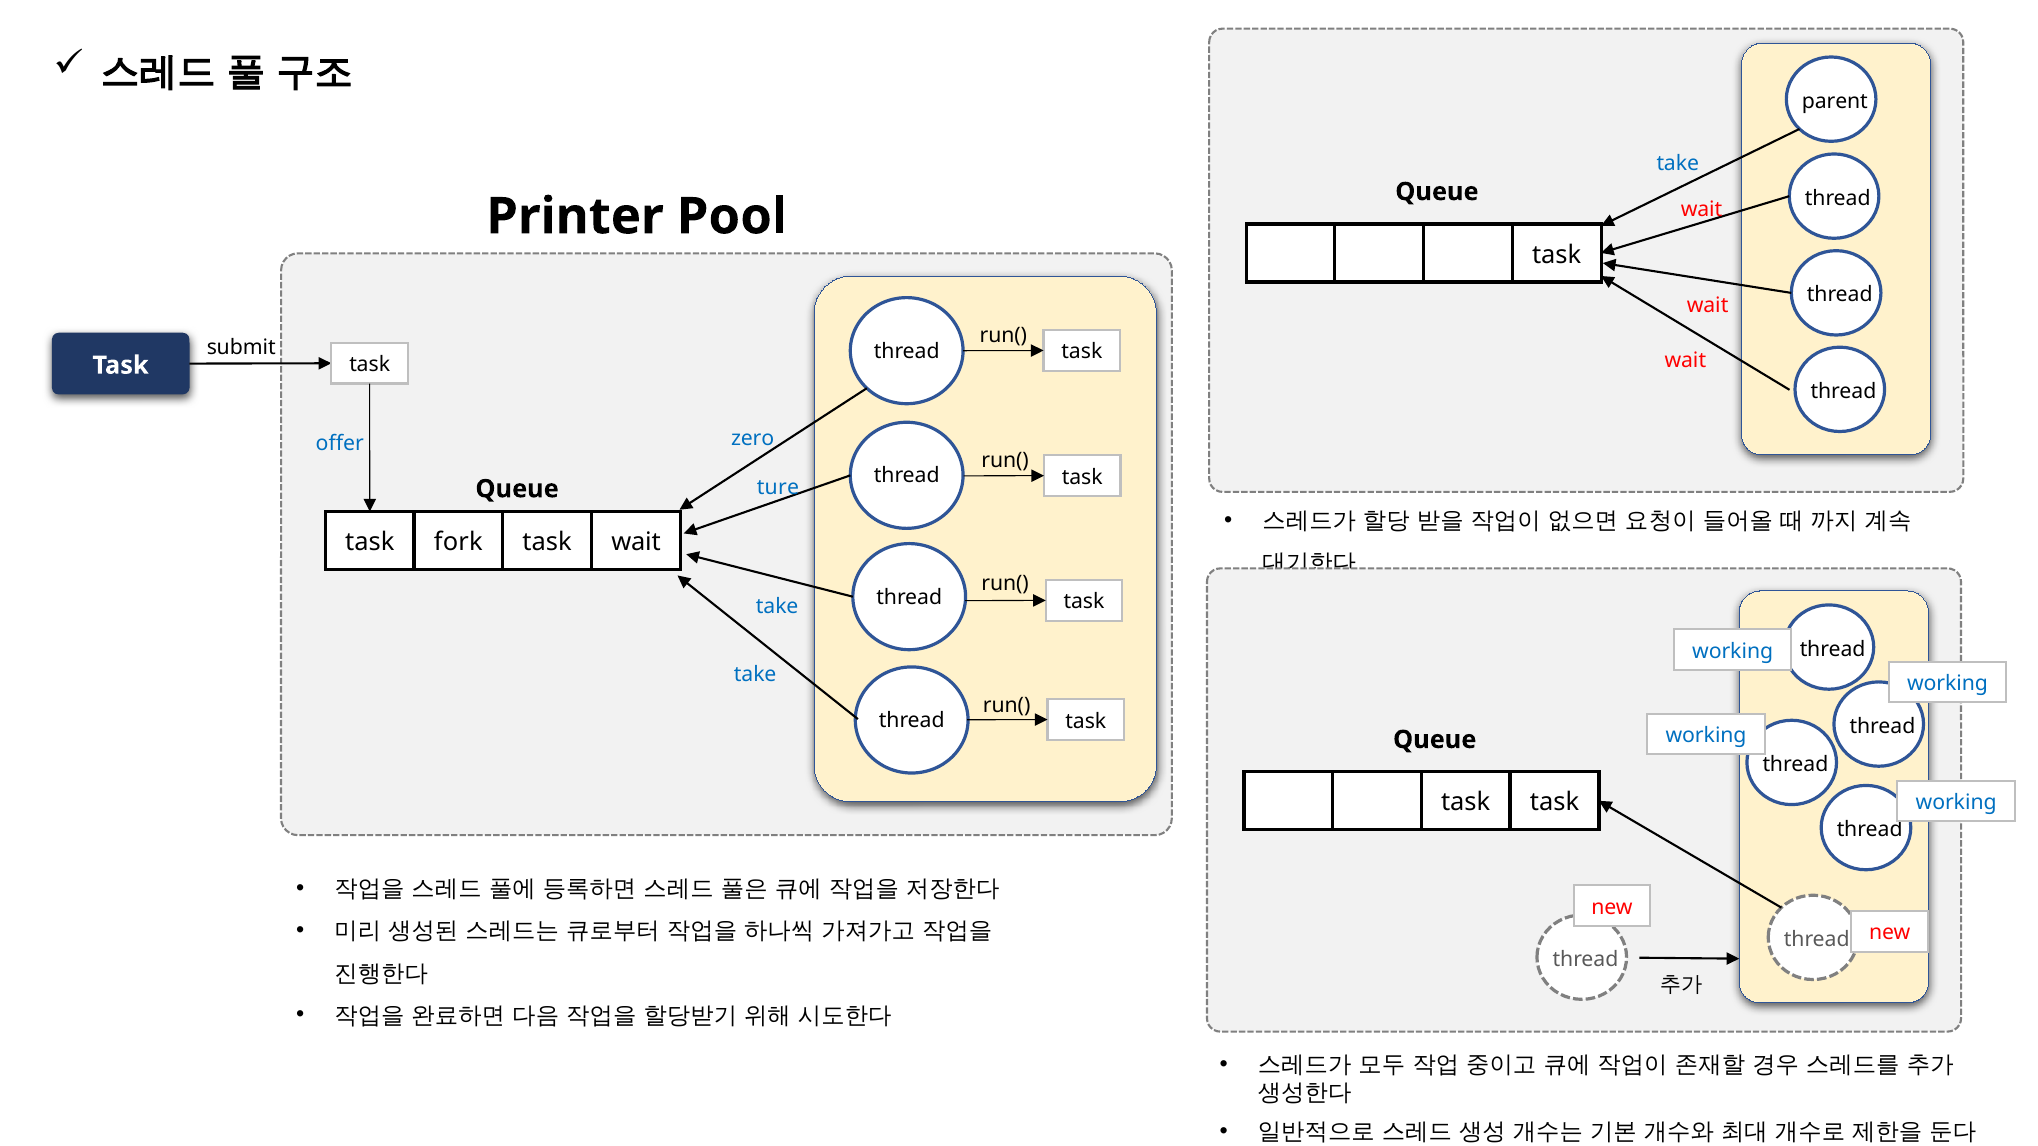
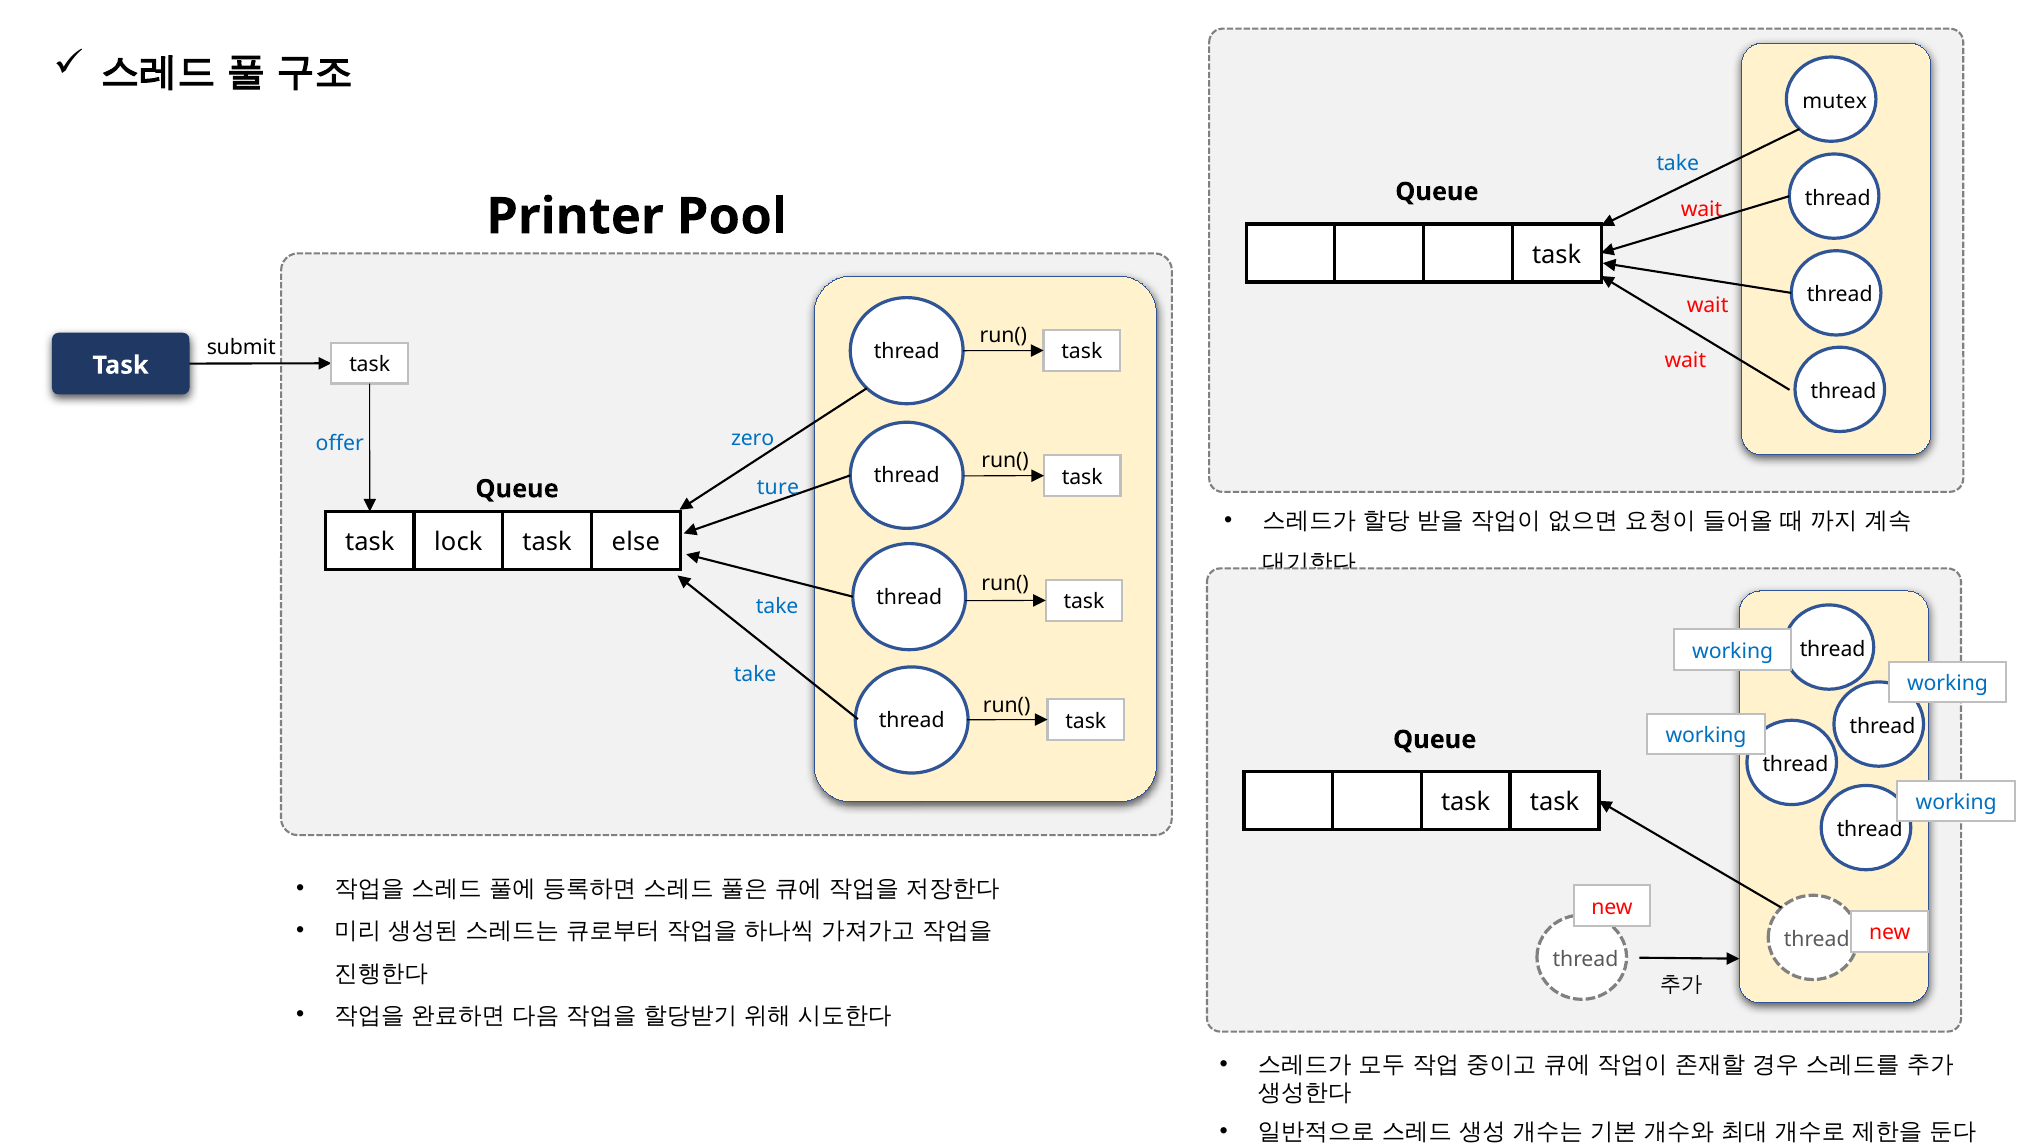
parent: parent -> mutex (1835, 101)
fork: fork -> lock (458, 542)
task wait: wait -> else (636, 542)
